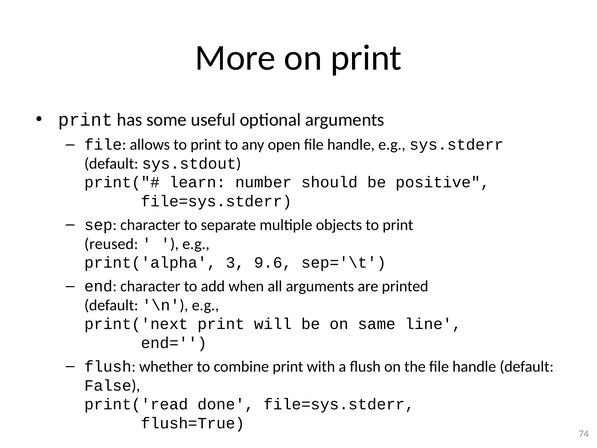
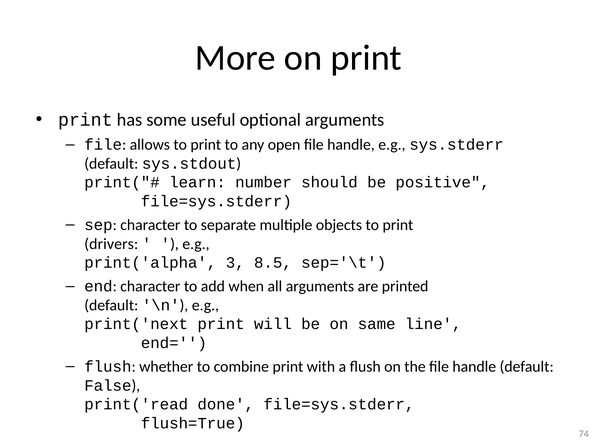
reused: reused -> drivers (111, 244)
9.6: 9.6 -> 8.5 (273, 263)
